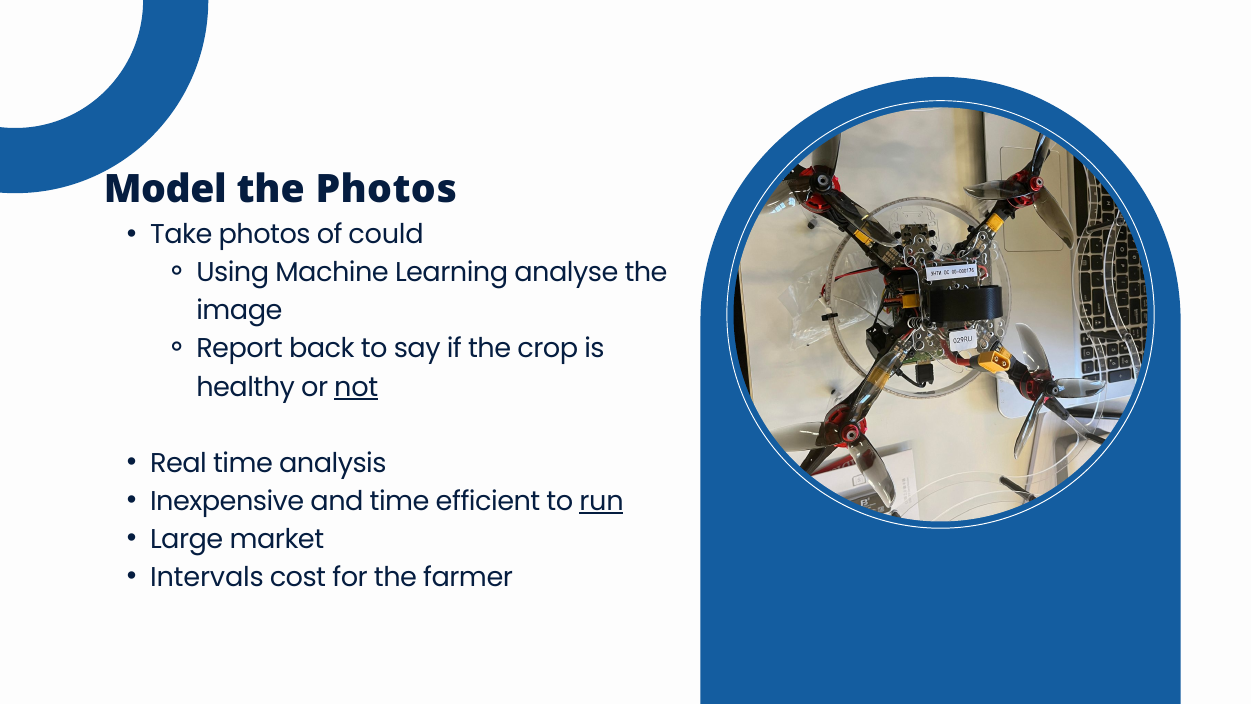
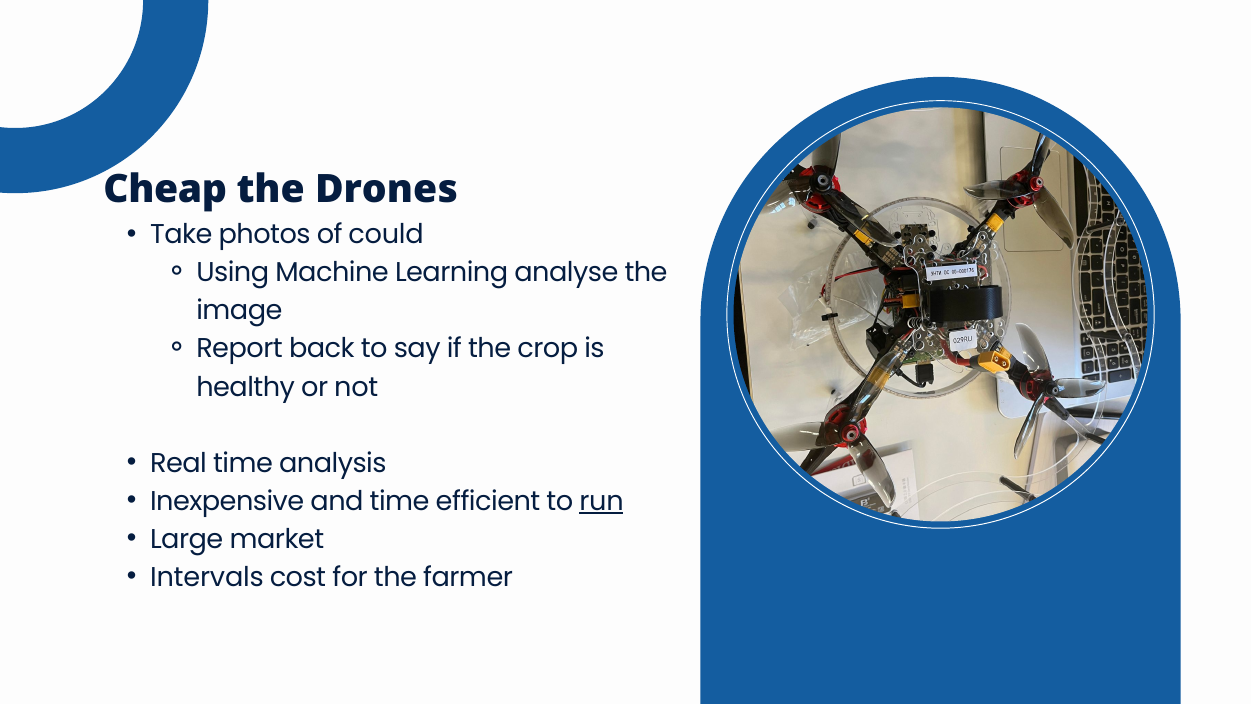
Model: Model -> Cheap (165, 190)
the Photos: Photos -> Drones (387, 190)
not underline: present -> none (356, 387)
